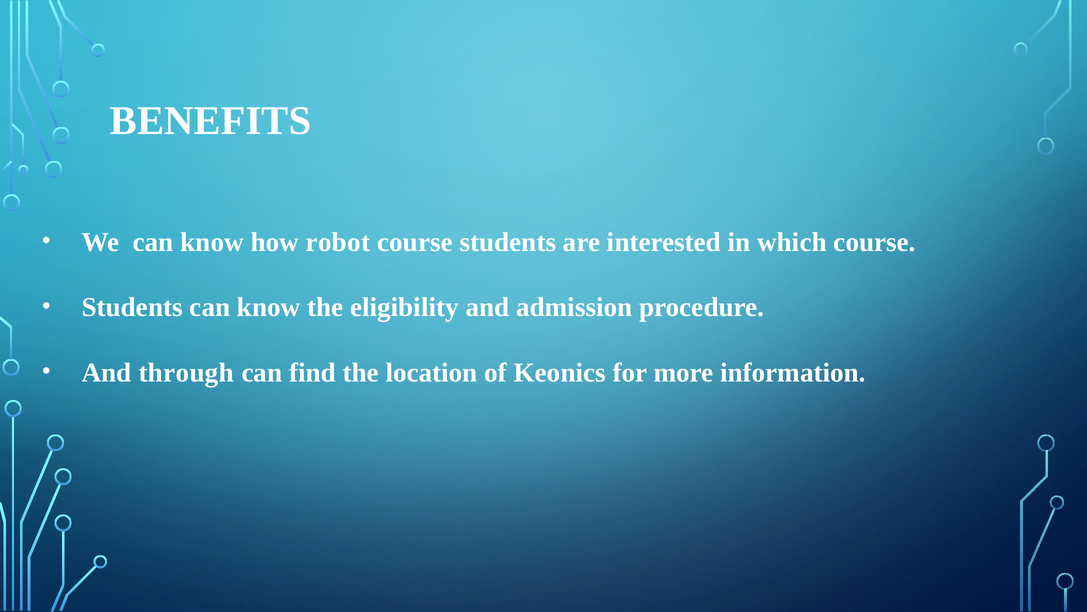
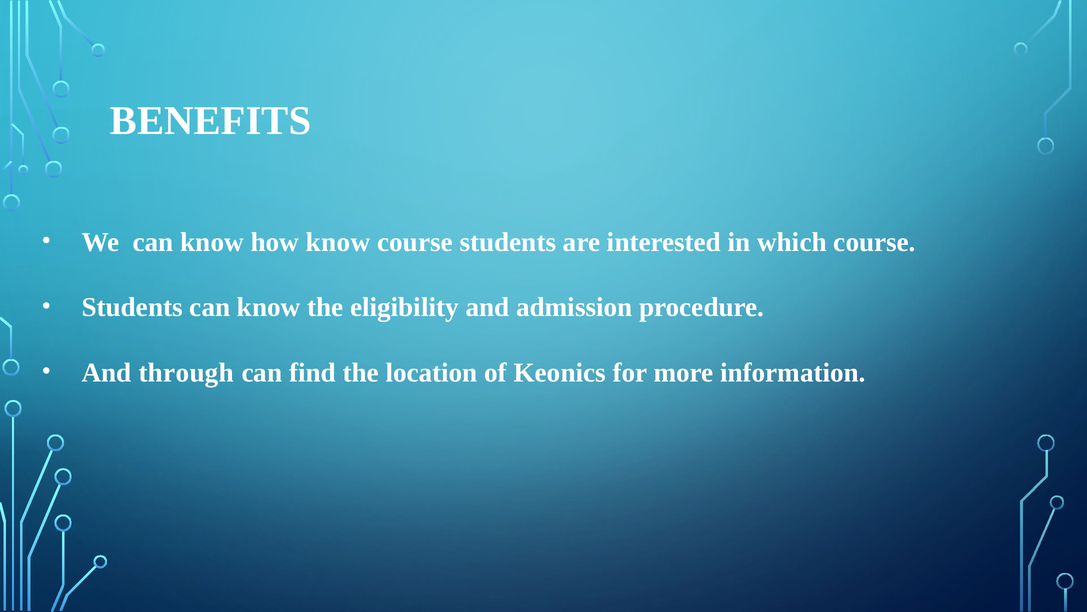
how robot: robot -> know (338, 242)
